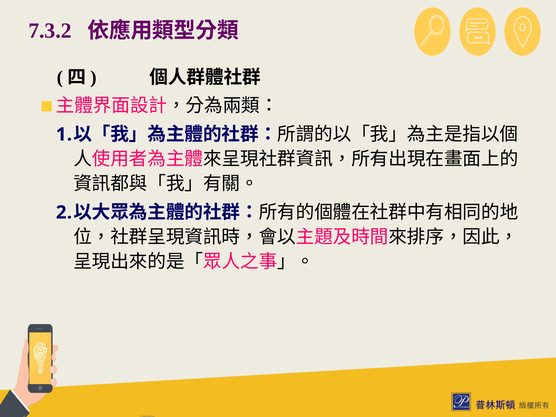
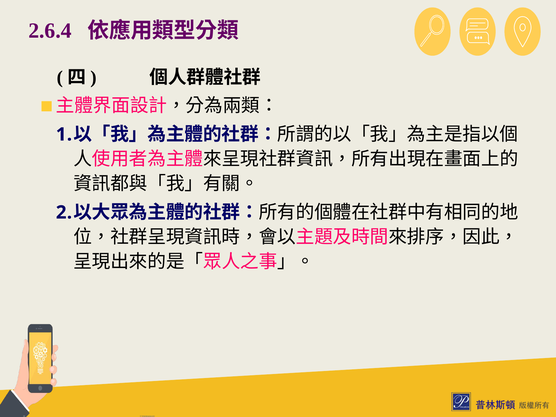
7.3.2: 7.3.2 -> 2.6.4 (50, 31)
